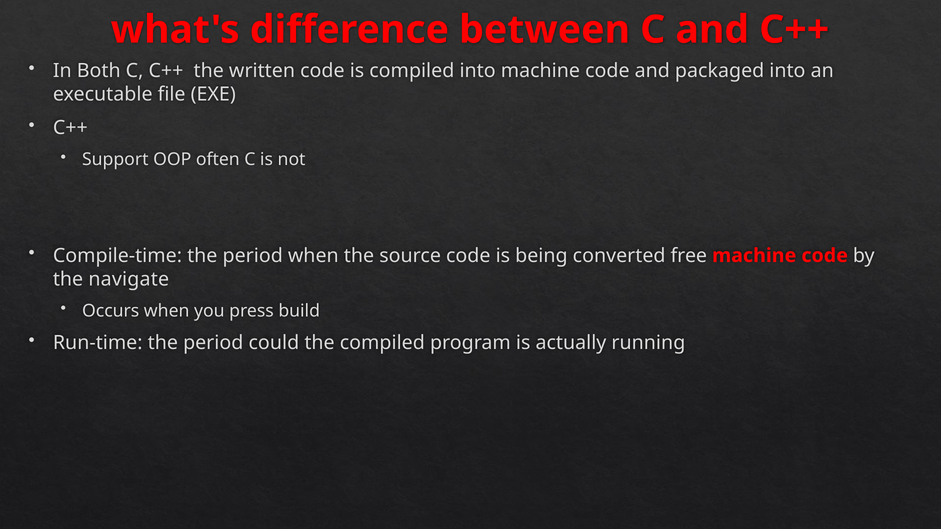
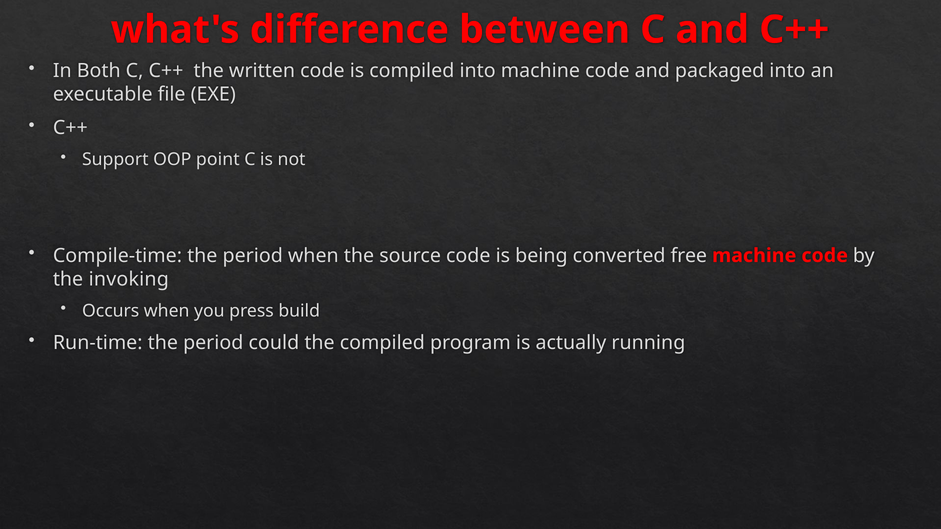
often: often -> point (218, 159)
navigate: navigate -> invoking (129, 279)
